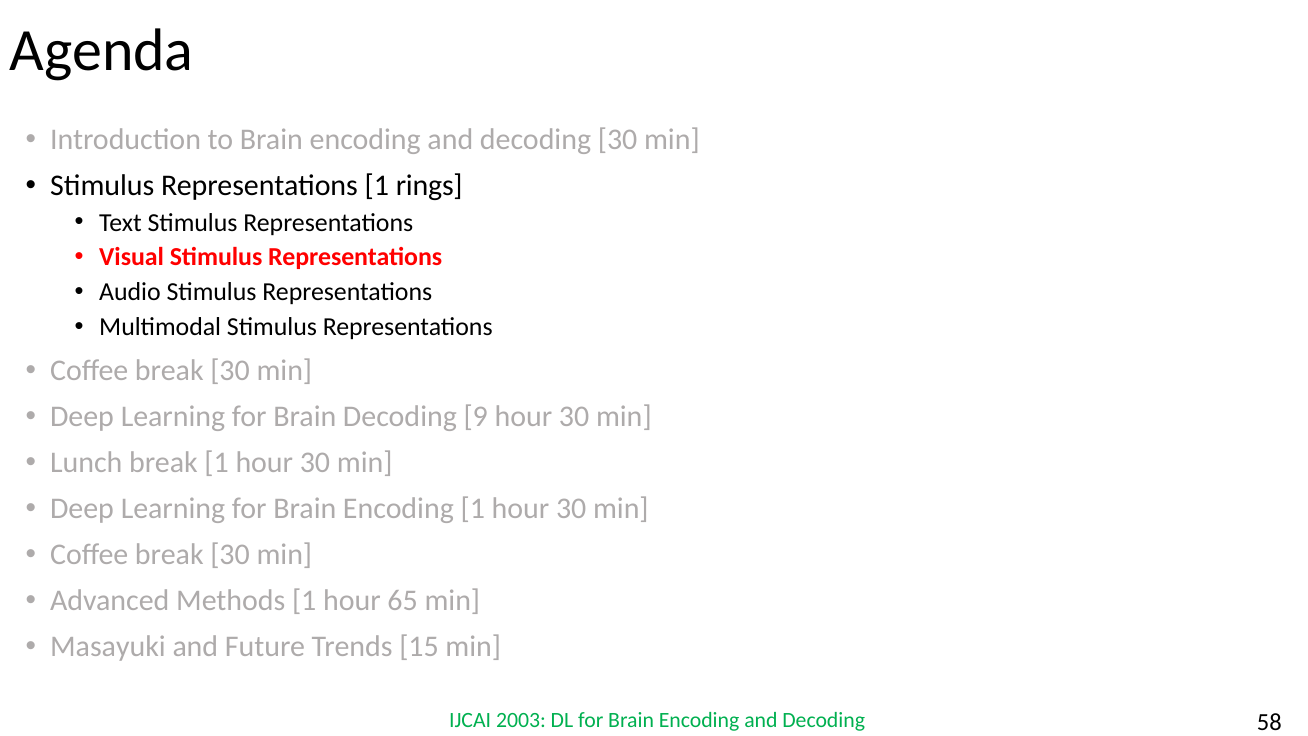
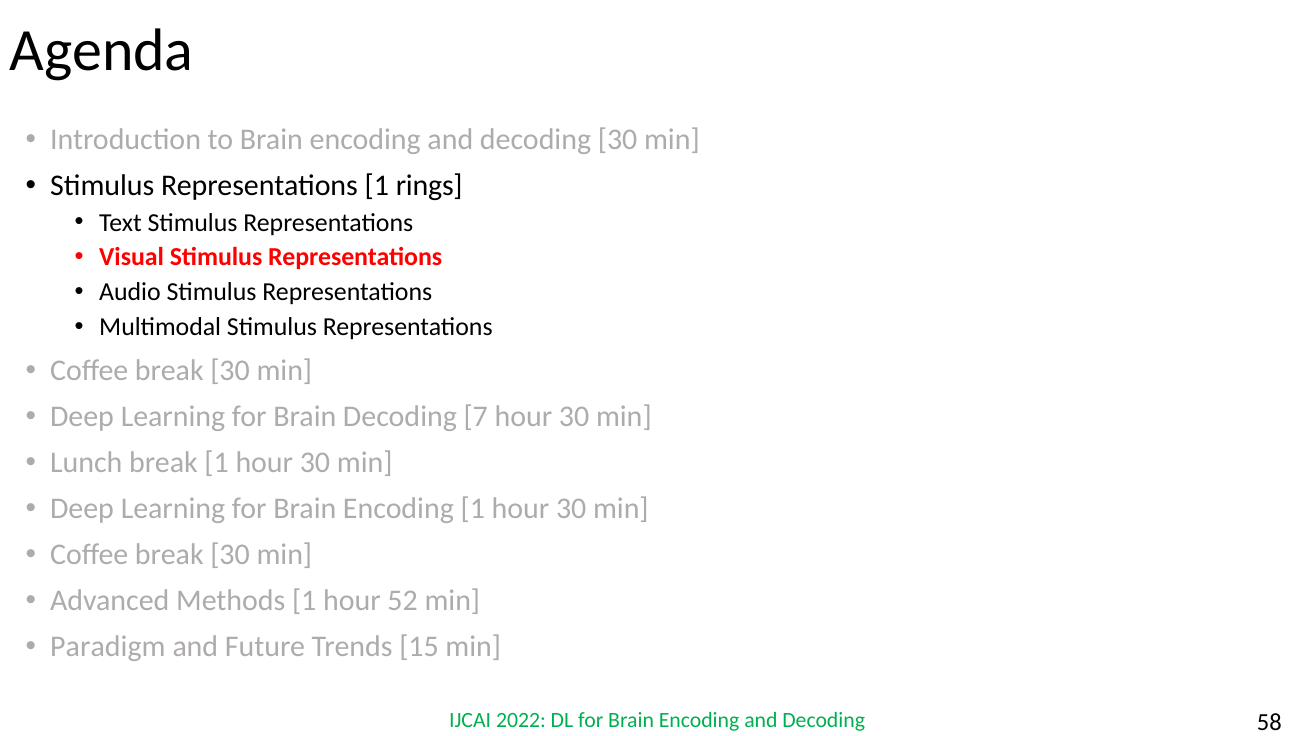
9: 9 -> 7 (476, 416)
65: 65 -> 52 (403, 600)
Masayuki: Masayuki -> Paradigm (108, 646)
2003: 2003 -> 2022 (521, 720)
